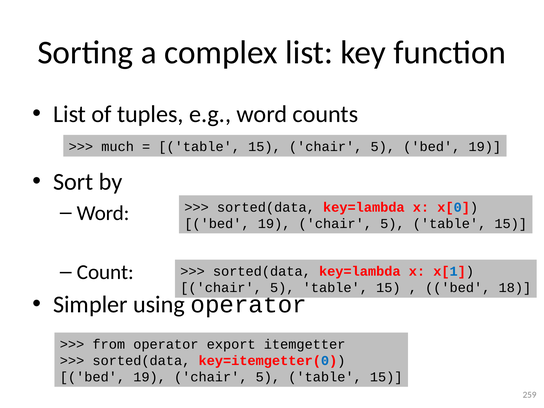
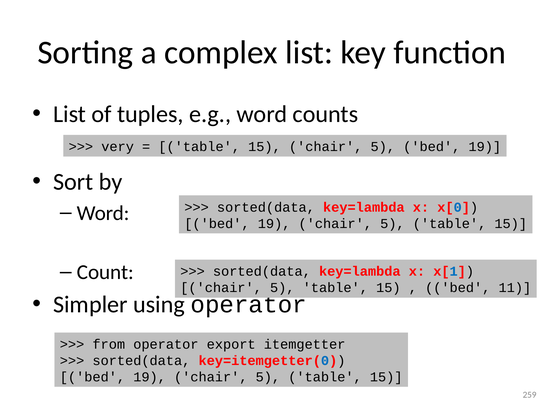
much: much -> very (118, 147)
18: 18 -> 11 (515, 288)
